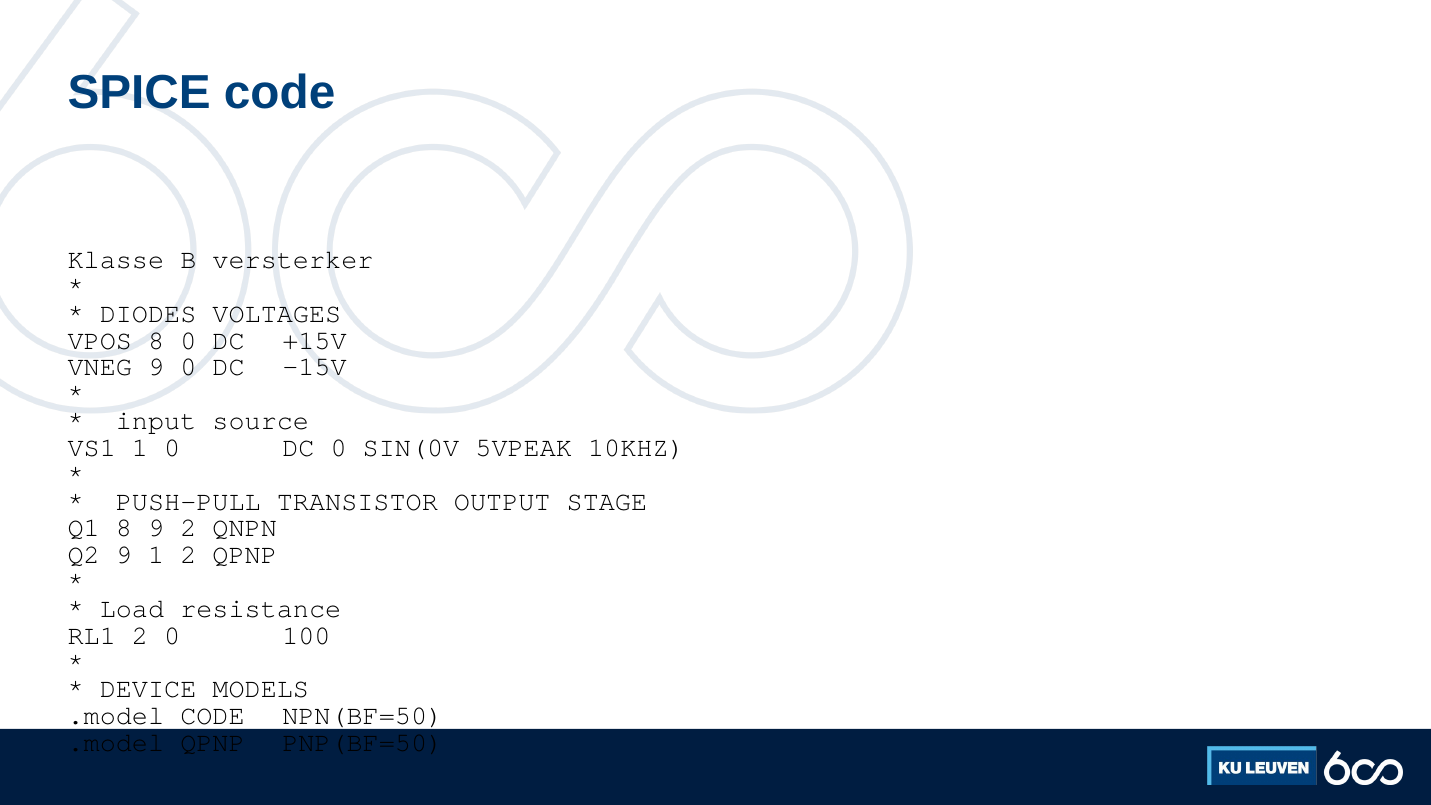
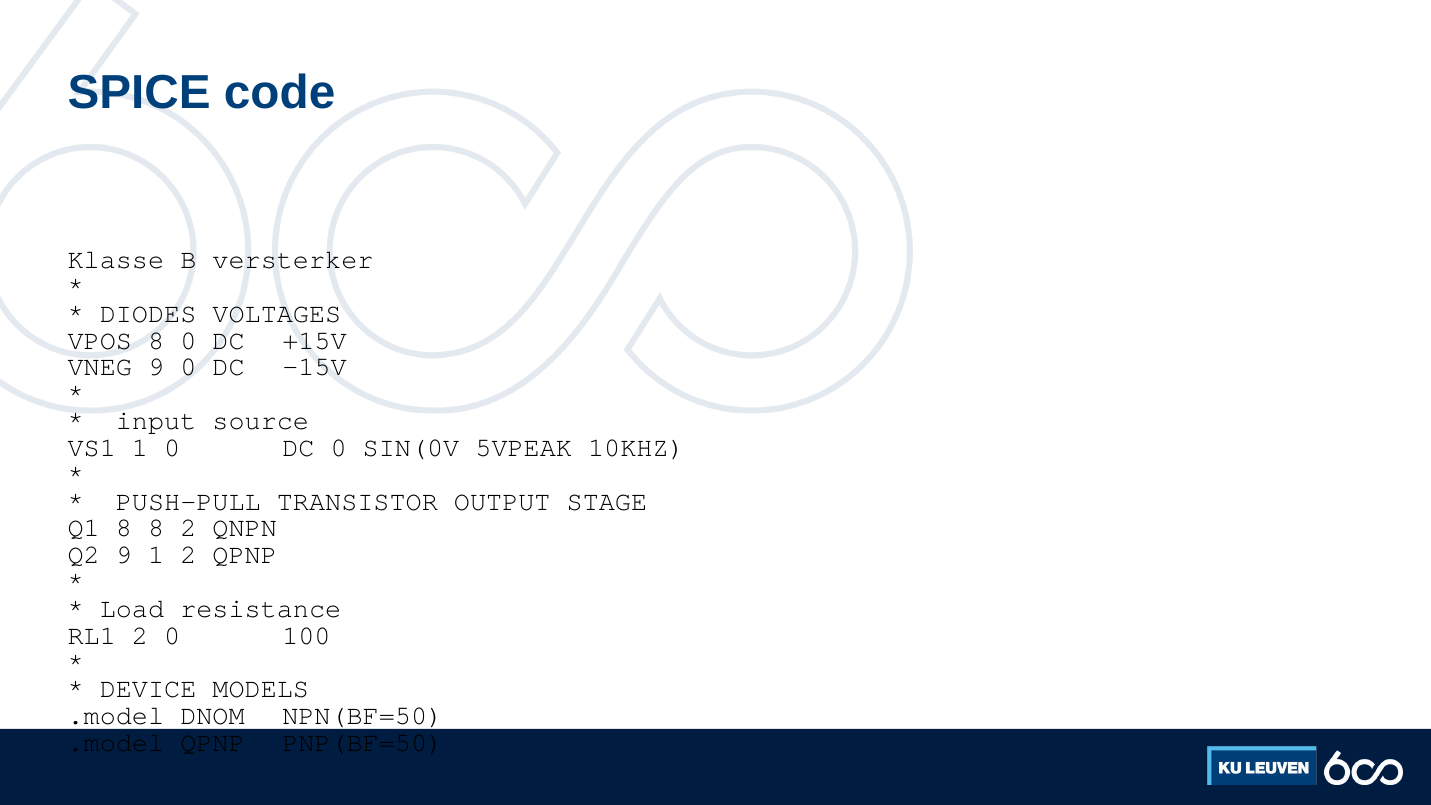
8 9: 9 -> 8 (156, 528)
.model CODE: CODE -> DNOM (212, 716)
